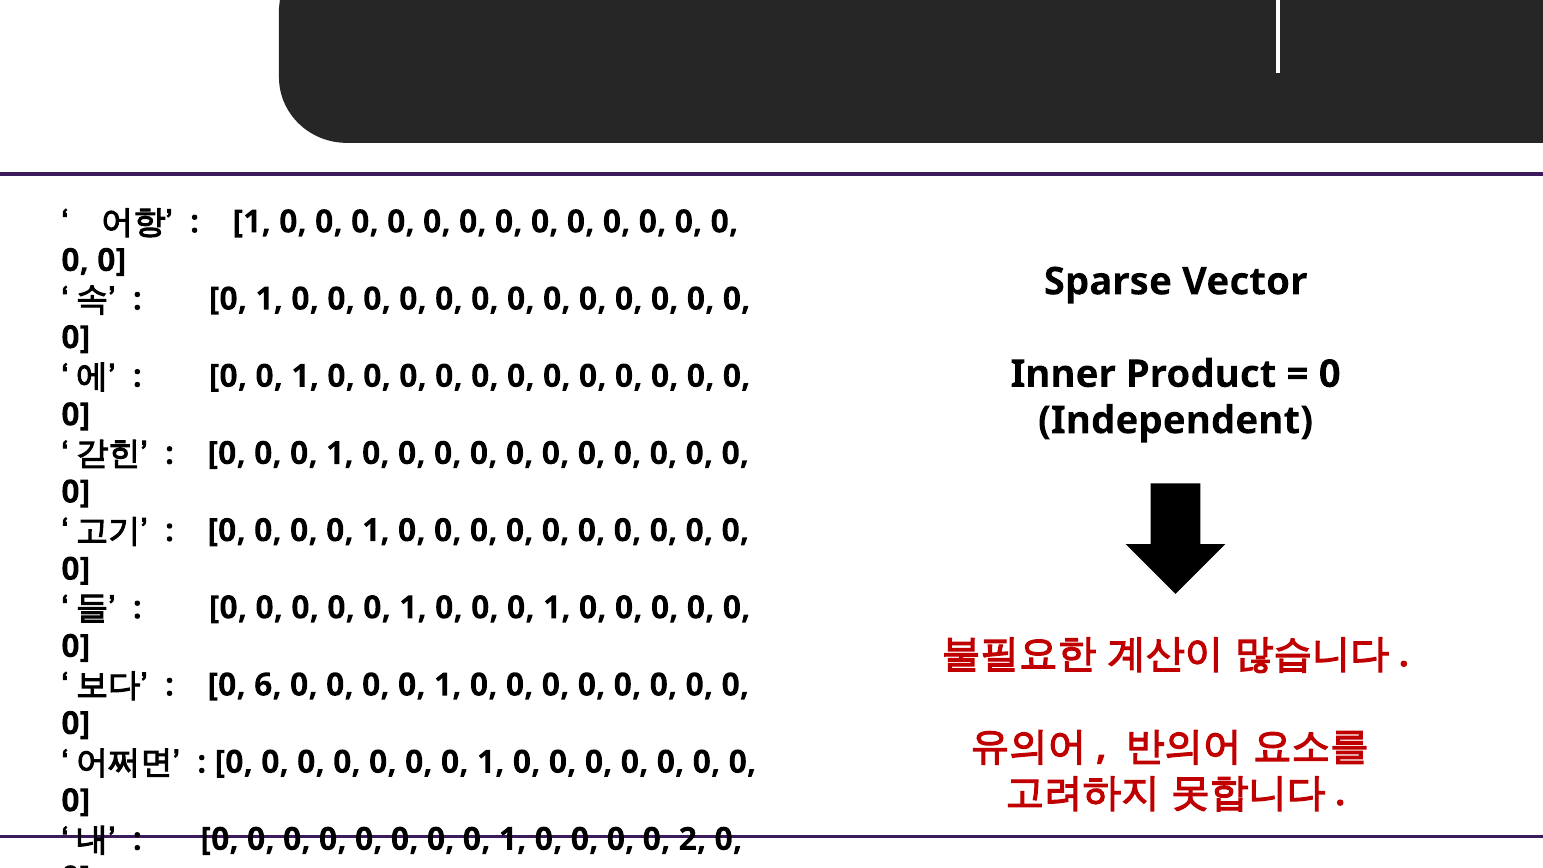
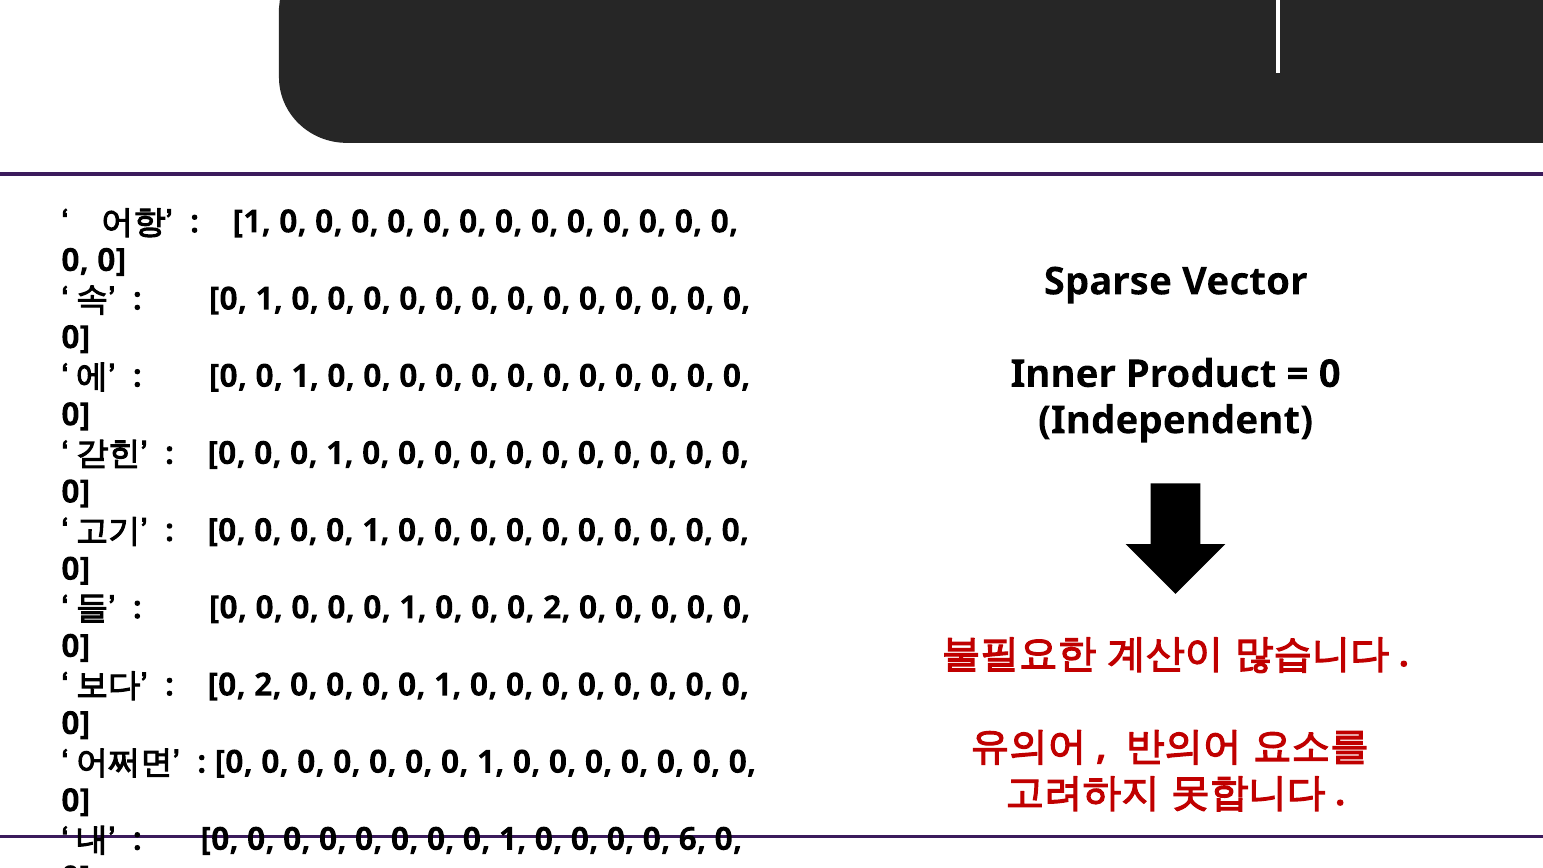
1: 1 -> 2 (557, 608)
6: 6 -> 2 (268, 685)
2: 2 -> 6 (692, 839)
